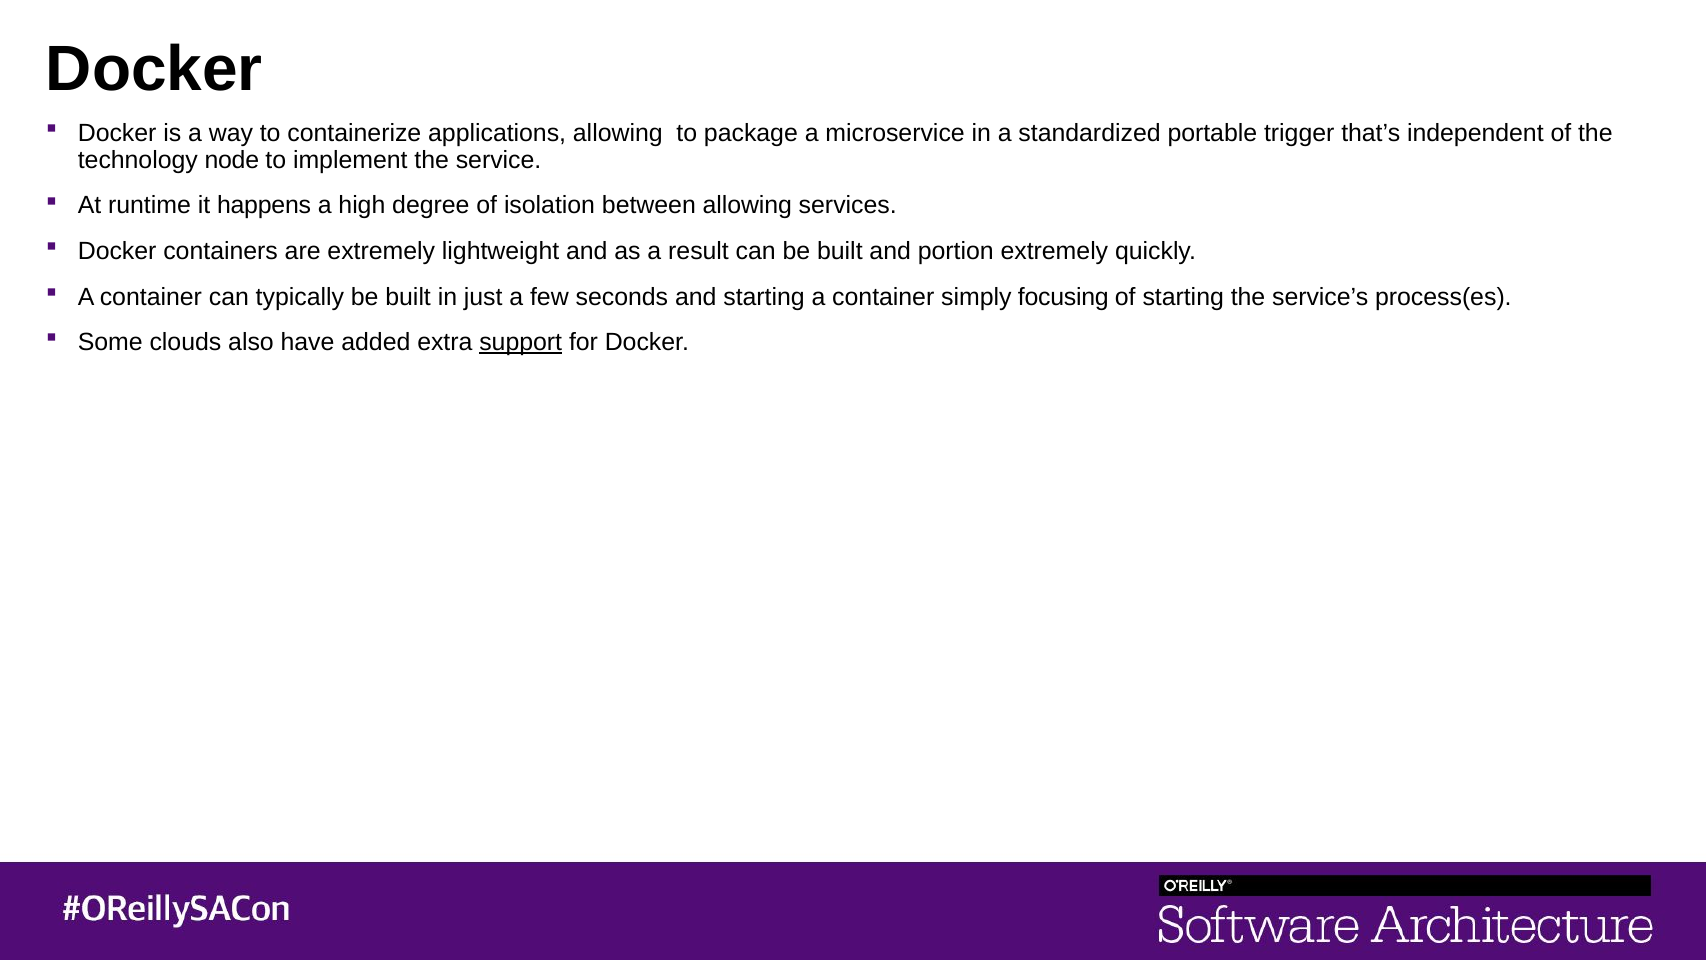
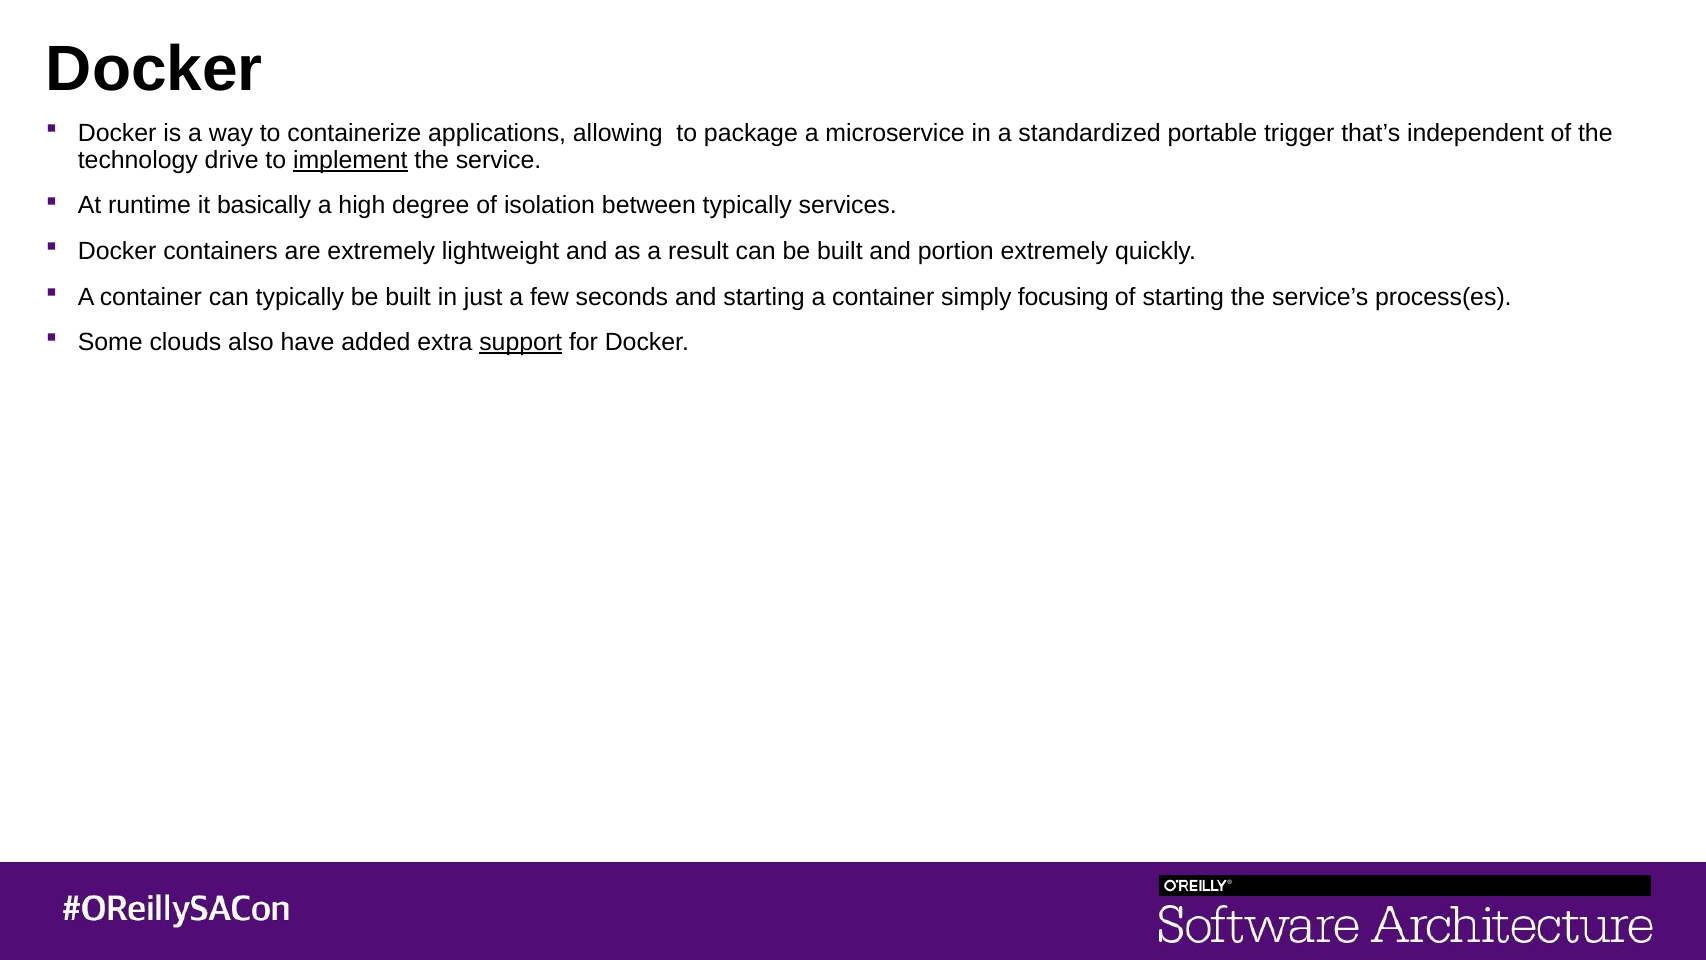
node: node -> drive (232, 160)
implement underline: none -> present (350, 160)
happens: happens -> basically (264, 206)
between allowing: allowing -> typically (747, 206)
